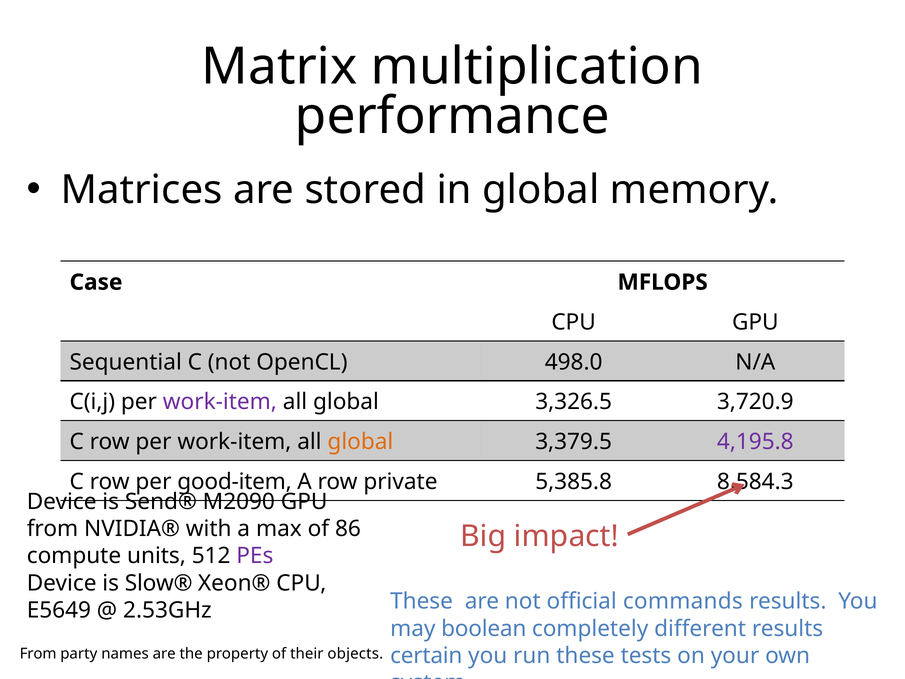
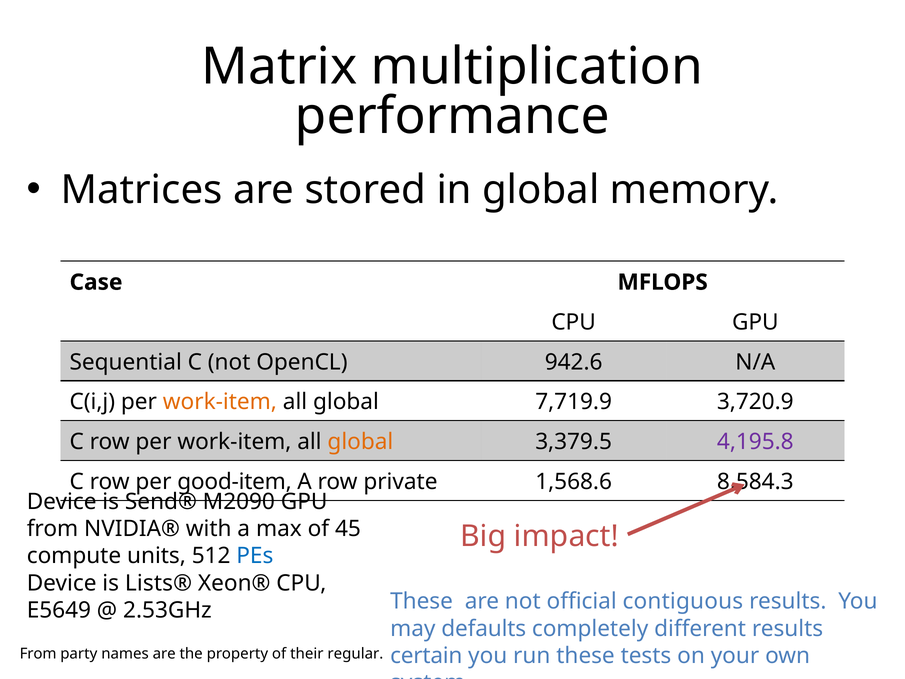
498.0: 498.0 -> 942.6 (574, 362)
work-item colour: purple -> orange (220, 402)
3,326.5: 3,326.5 -> 7,719.9 (574, 402)
5,385.8: 5,385.8 -> 1,568.6 (574, 482)
86: 86 -> 45 (348, 529)
PEs colour: purple -> blue (255, 556)
Slow®: Slow® -> Lists® (158, 583)
commands: commands -> contiguous (683, 601)
boolean: boolean -> defaults (484, 628)
objects: objects -> regular (355, 653)
